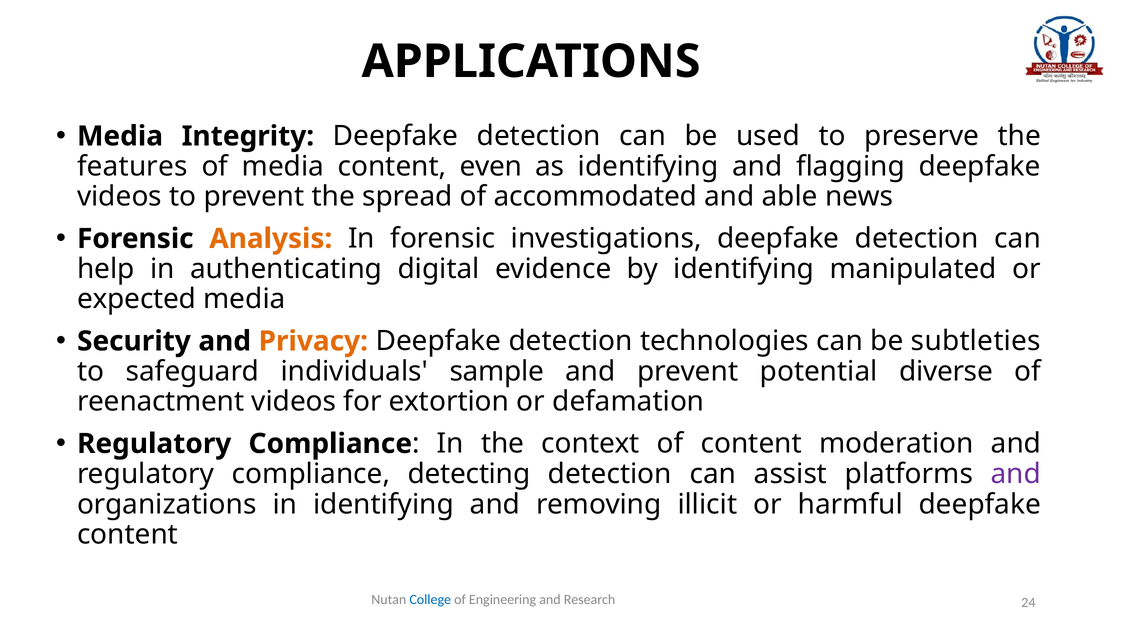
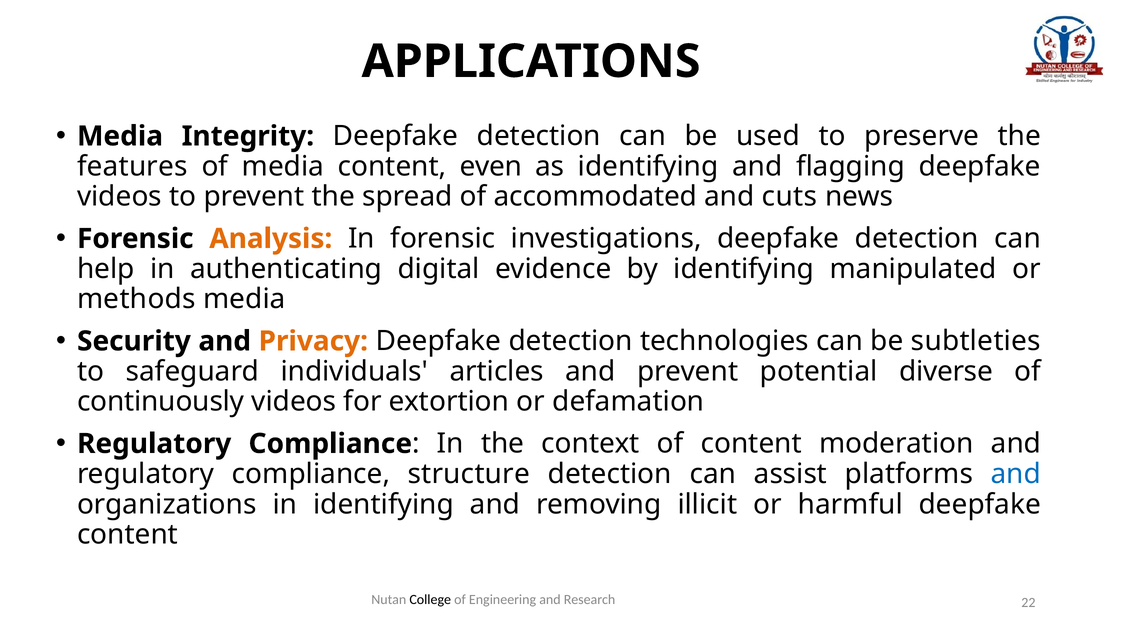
able: able -> cuts (790, 197)
expected: expected -> methods (136, 299)
sample: sample -> articles (497, 371)
reenactment: reenactment -> continuously (161, 401)
detecting: detecting -> structure (469, 474)
and colour: purple -> blue (1016, 474)
College colour: blue -> black (430, 599)
24: 24 -> 22 (1028, 602)
